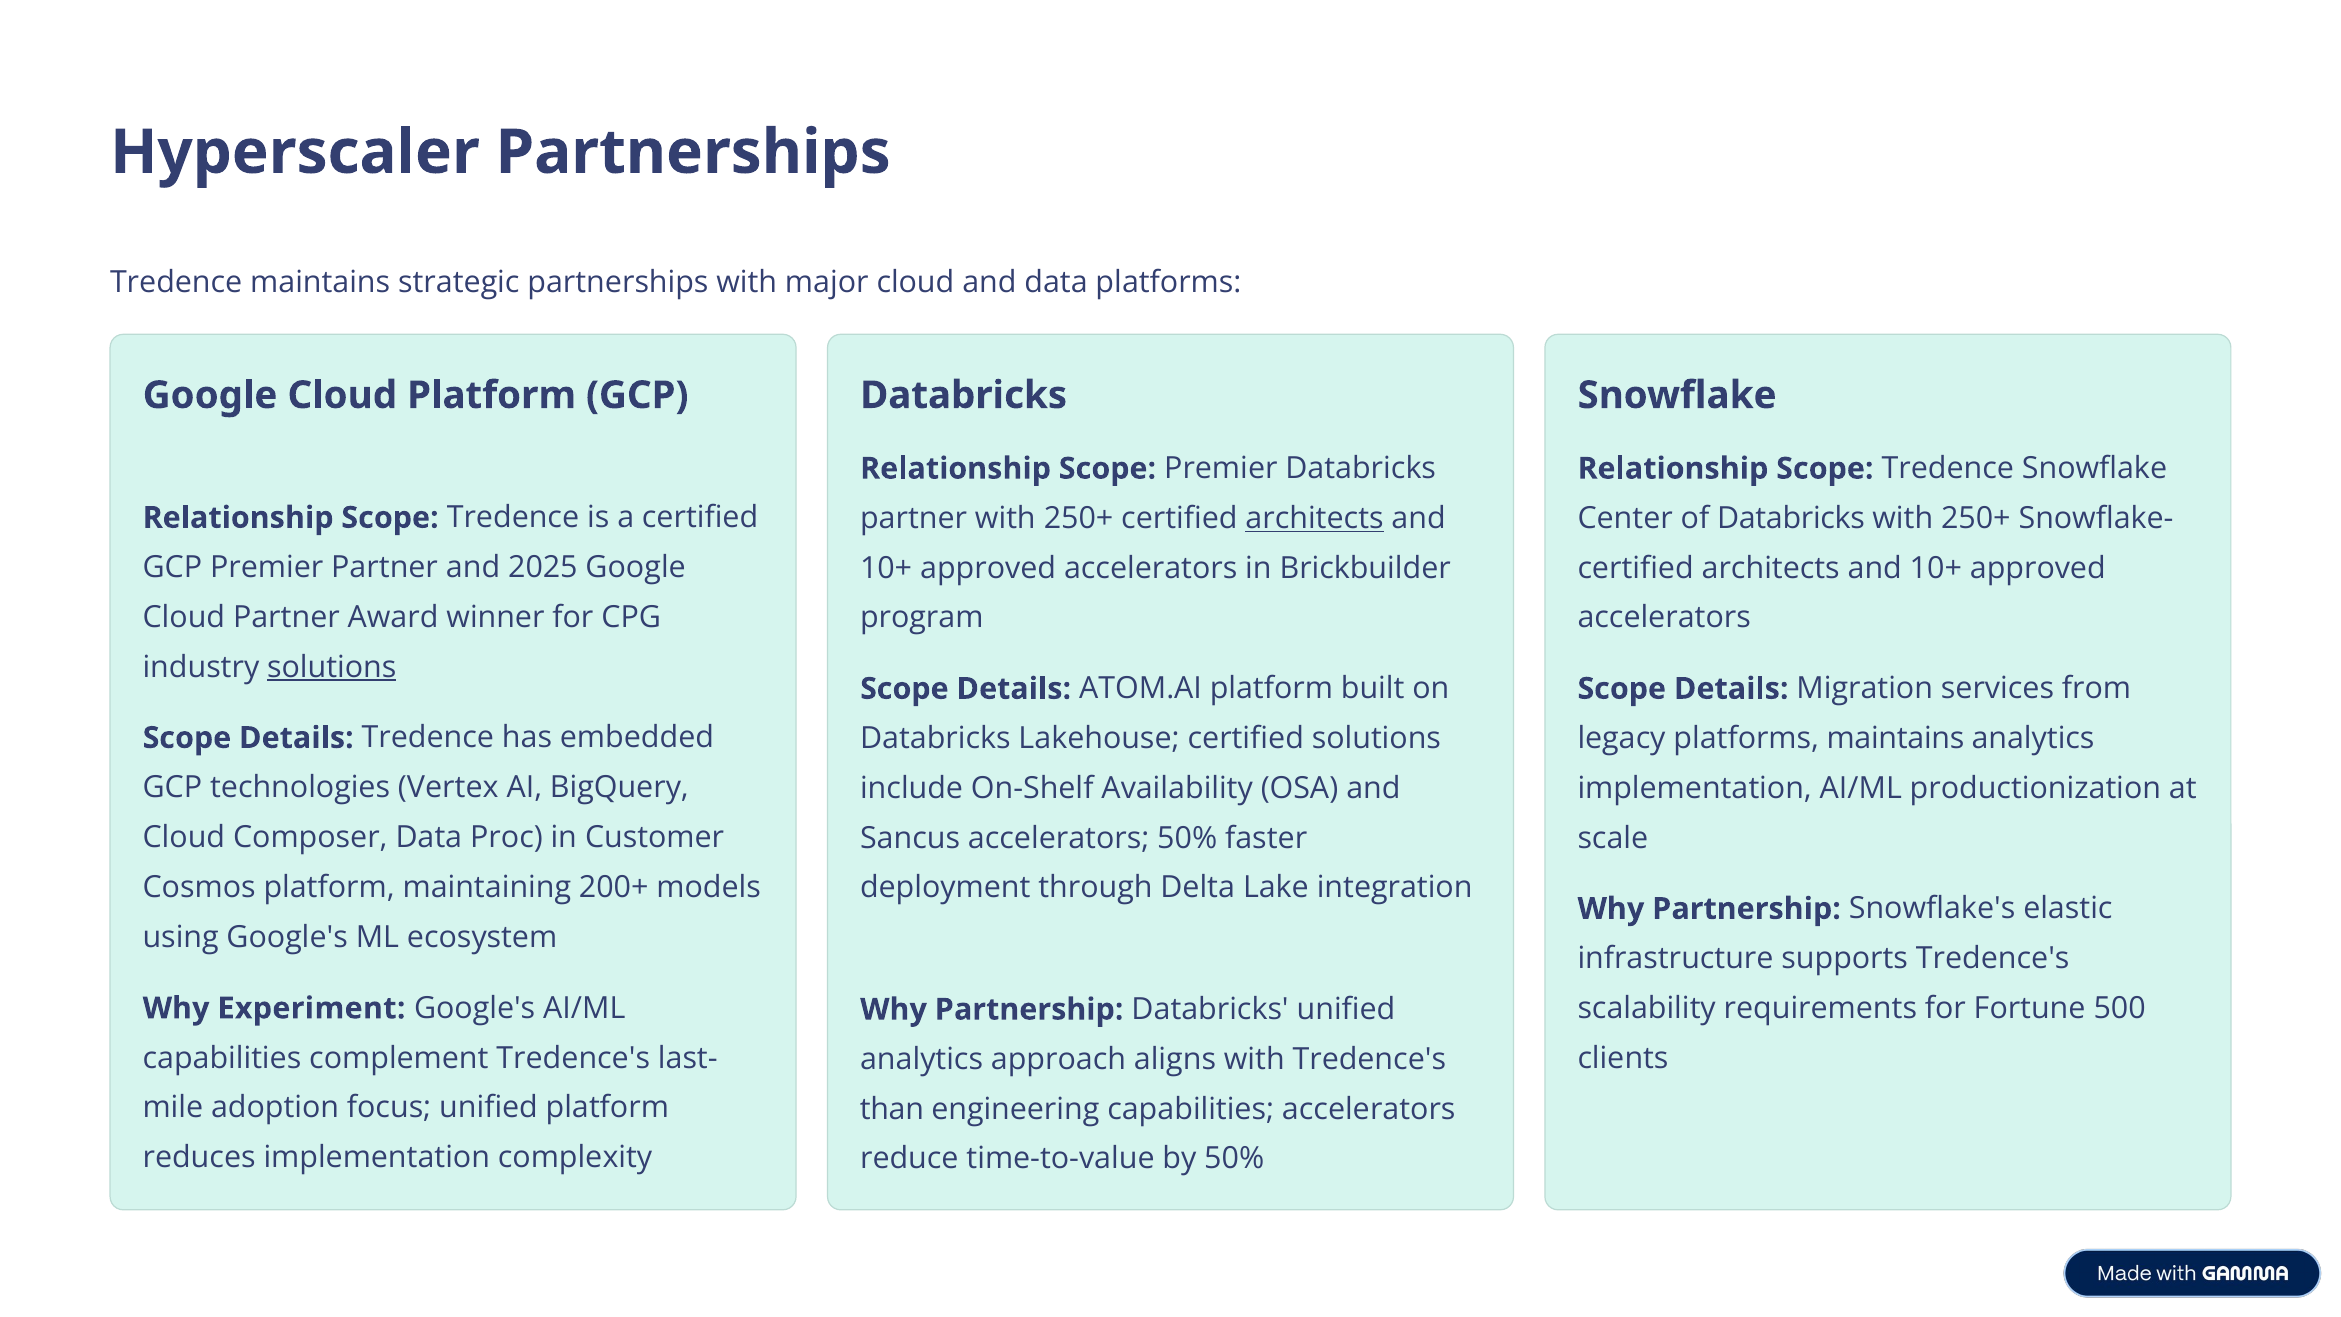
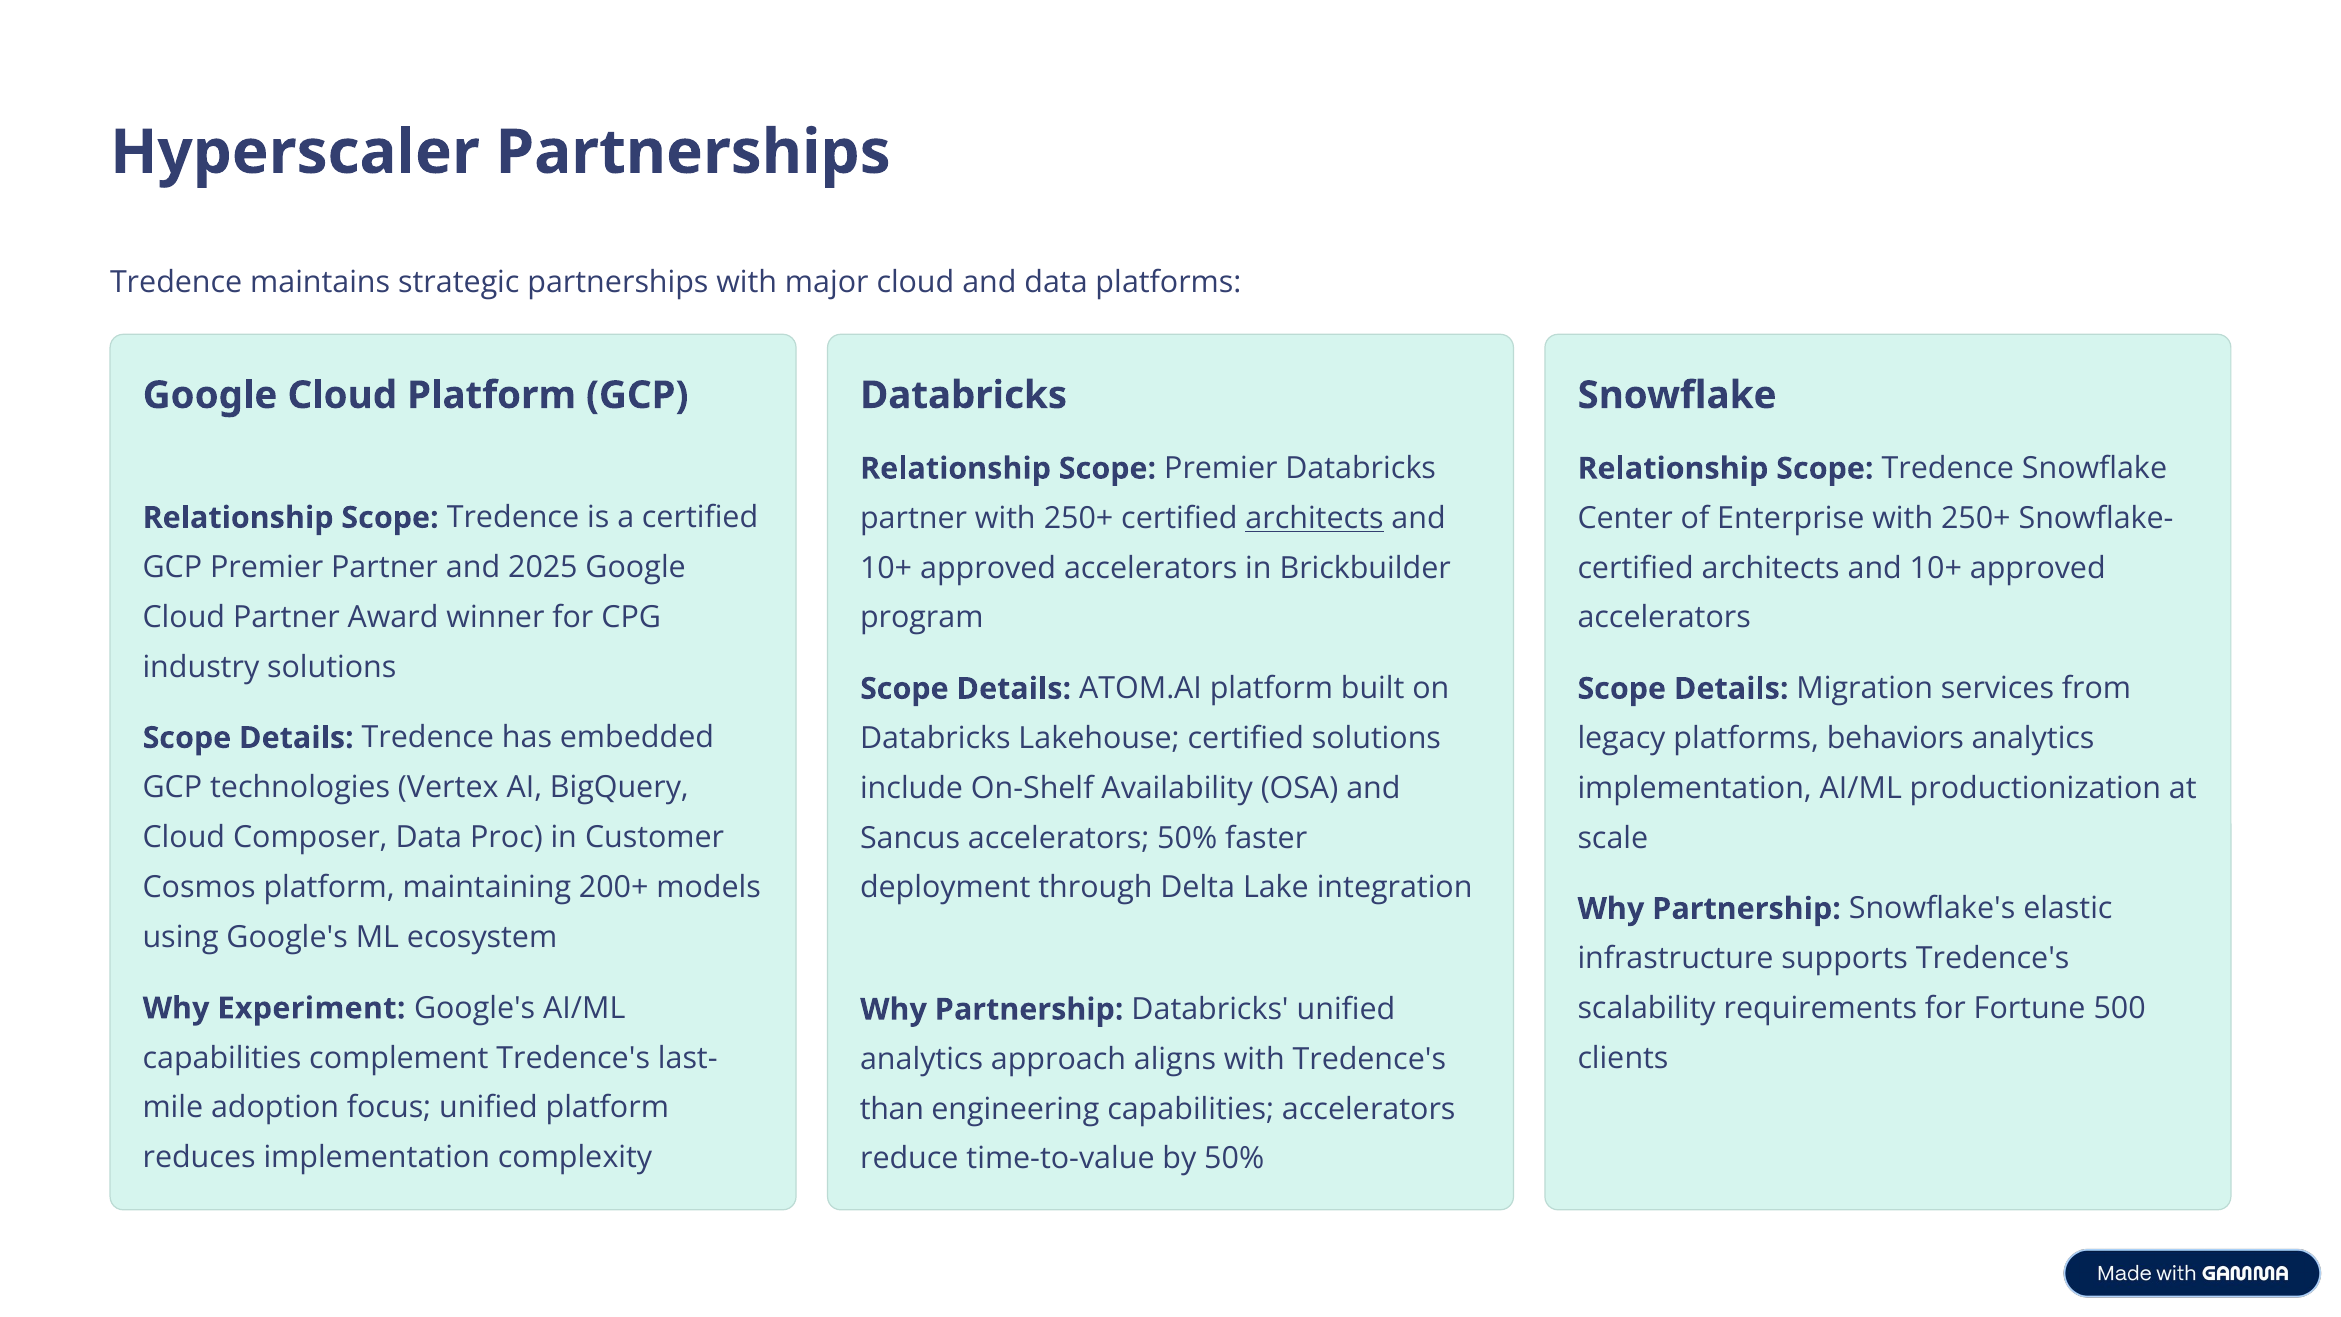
of Databricks: Databricks -> Enterprise (1791, 518)
solutions underline: present -> none (332, 667)
platforms maintains: maintains -> behaviors (1895, 738)
